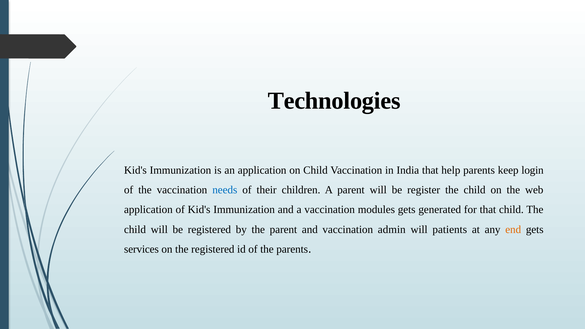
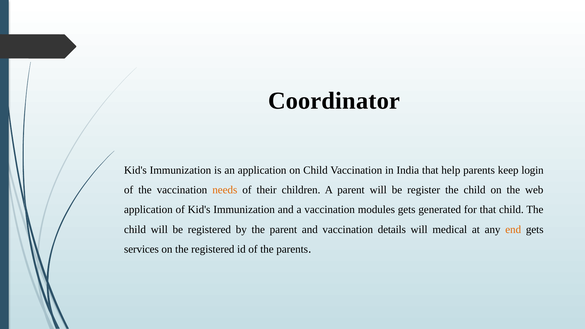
Technologies: Technologies -> Coordinator (334, 101)
needs colour: blue -> orange (225, 190)
admin: admin -> details (392, 229)
patients: patients -> medical (450, 229)
